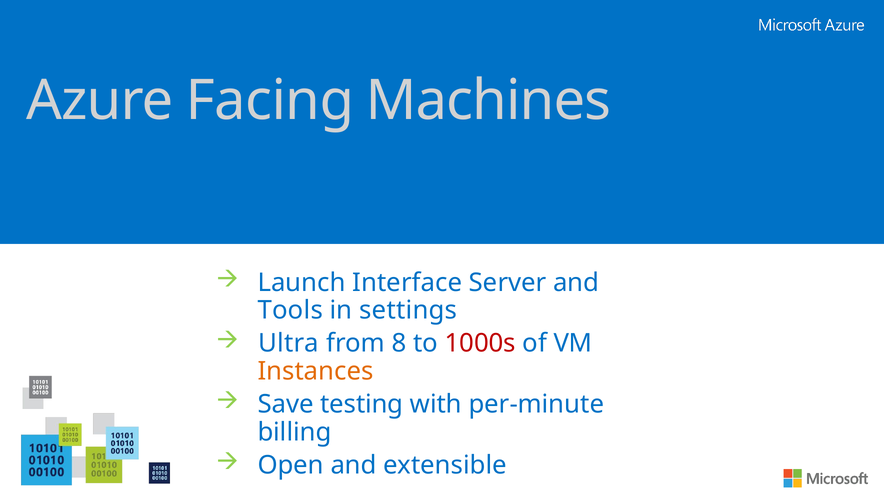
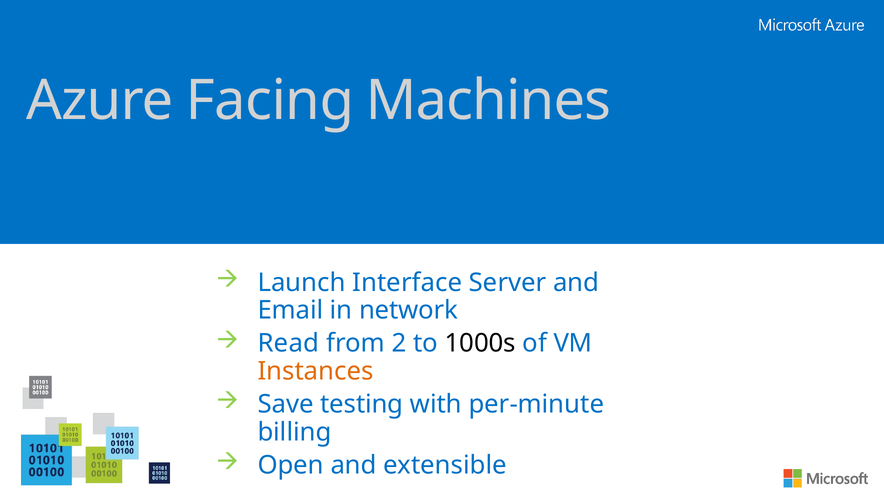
Tools: Tools -> Email (290, 311)
settings: settings -> network (408, 311)
Ultra: Ultra -> Read (288, 344)
8: 8 -> 2 (399, 344)
1000s colour: red -> black (480, 344)
